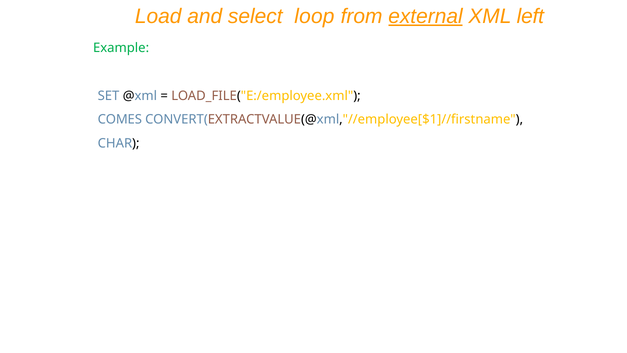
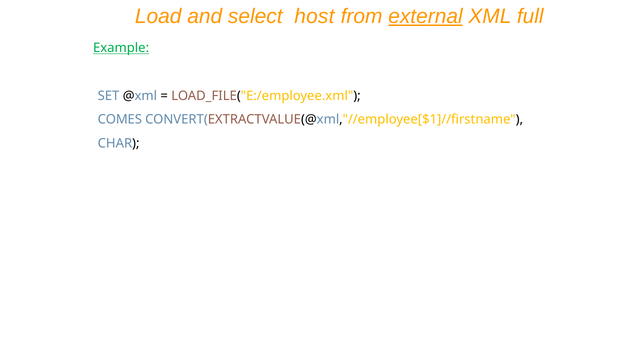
loop: loop -> host (314, 16)
left: left -> full (530, 16)
Example underline: none -> present (121, 48)
